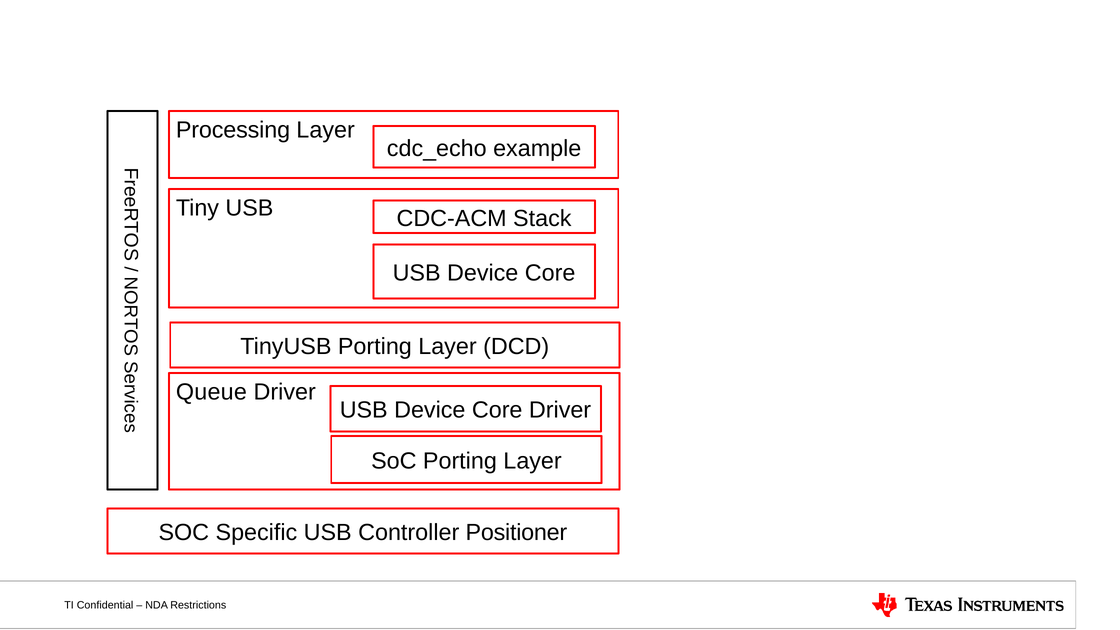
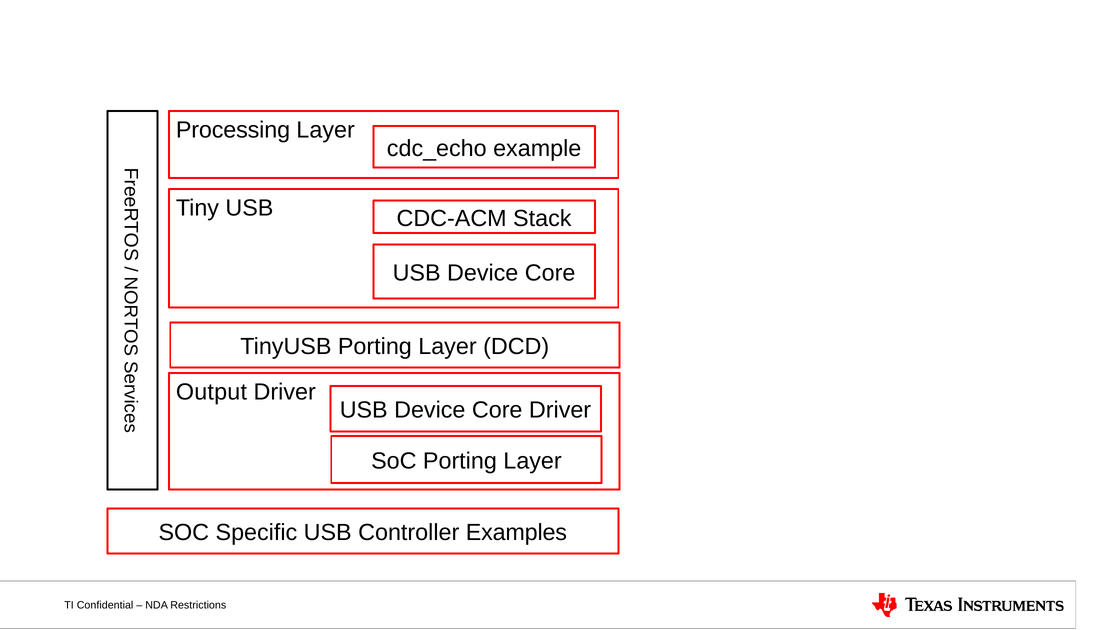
Queue: Queue -> Output (211, 392)
Positioner: Positioner -> Examples (516, 533)
